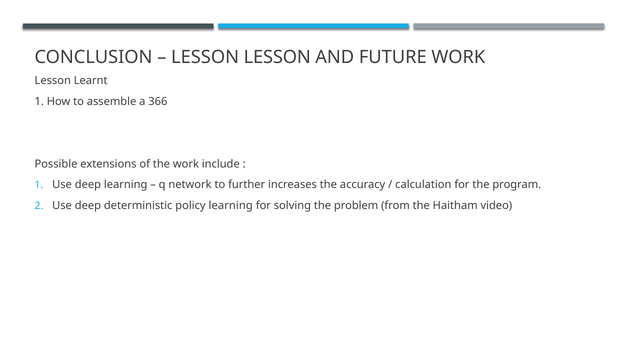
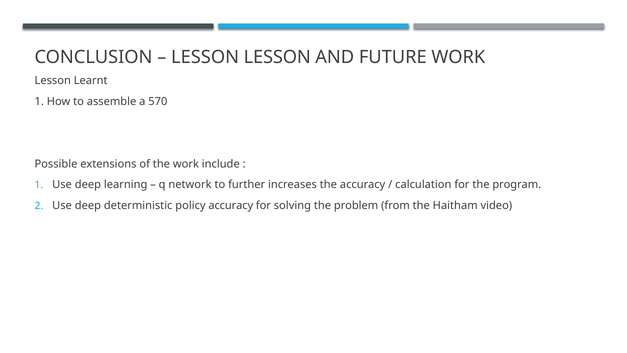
366: 366 -> 570 (158, 101)
policy learning: learning -> accuracy (231, 205)
